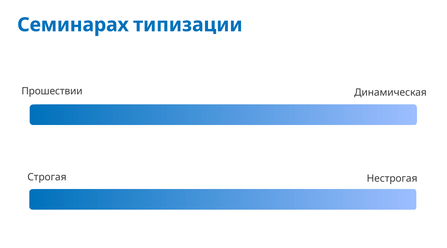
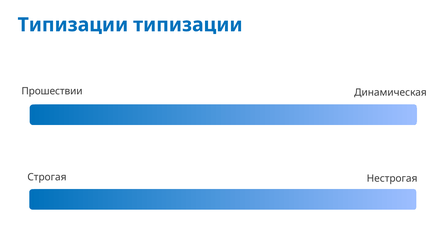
Семинарах: Семинарах -> Типизации (73, 25)
